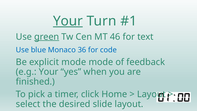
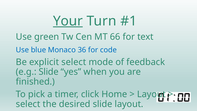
green underline: present -> none (47, 37)
46: 46 -> 66 (115, 37)
explicit mode: mode -> select (74, 62)
e.g Your: Your -> Slide (49, 72)
